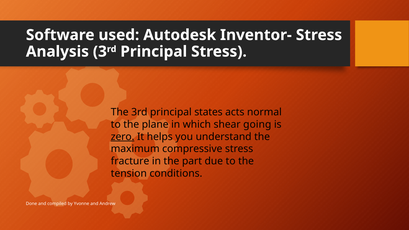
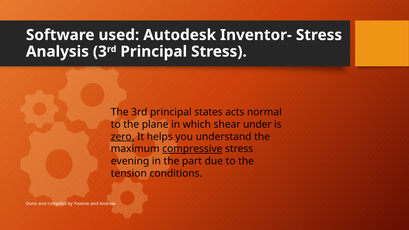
going: going -> under (257, 124)
compressive underline: none -> present (192, 149)
fracture: fracture -> evening (130, 161)
